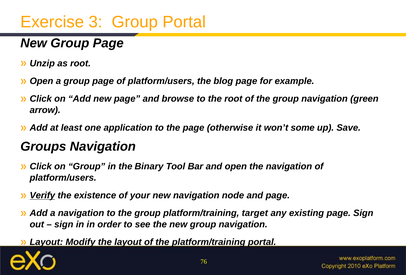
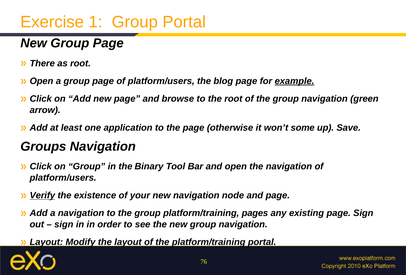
3: 3 -> 1 (95, 22)
Unzip: Unzip -> There (42, 63)
example underline: none -> present (294, 81)
target: target -> pages (255, 213)
